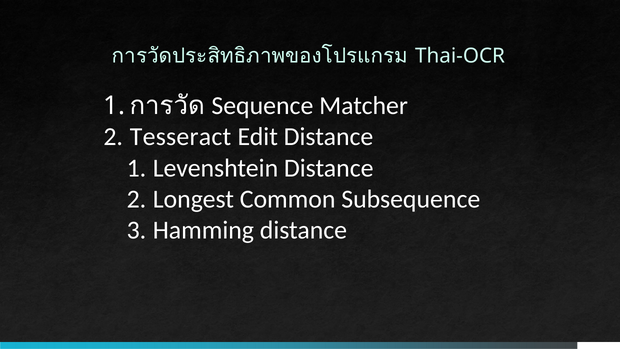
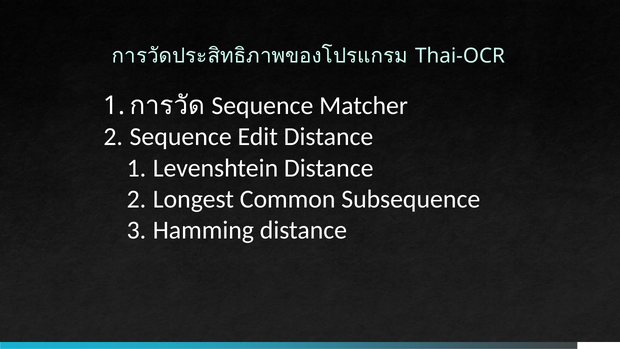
Tesseract: Tesseract -> Sequence (181, 137)
